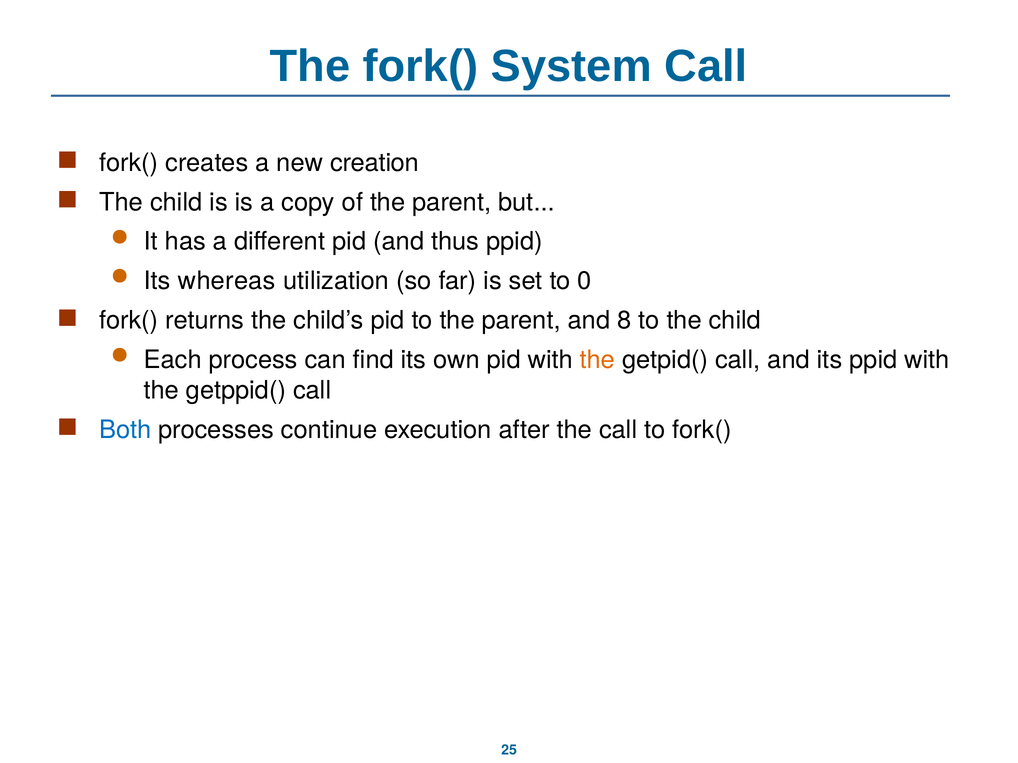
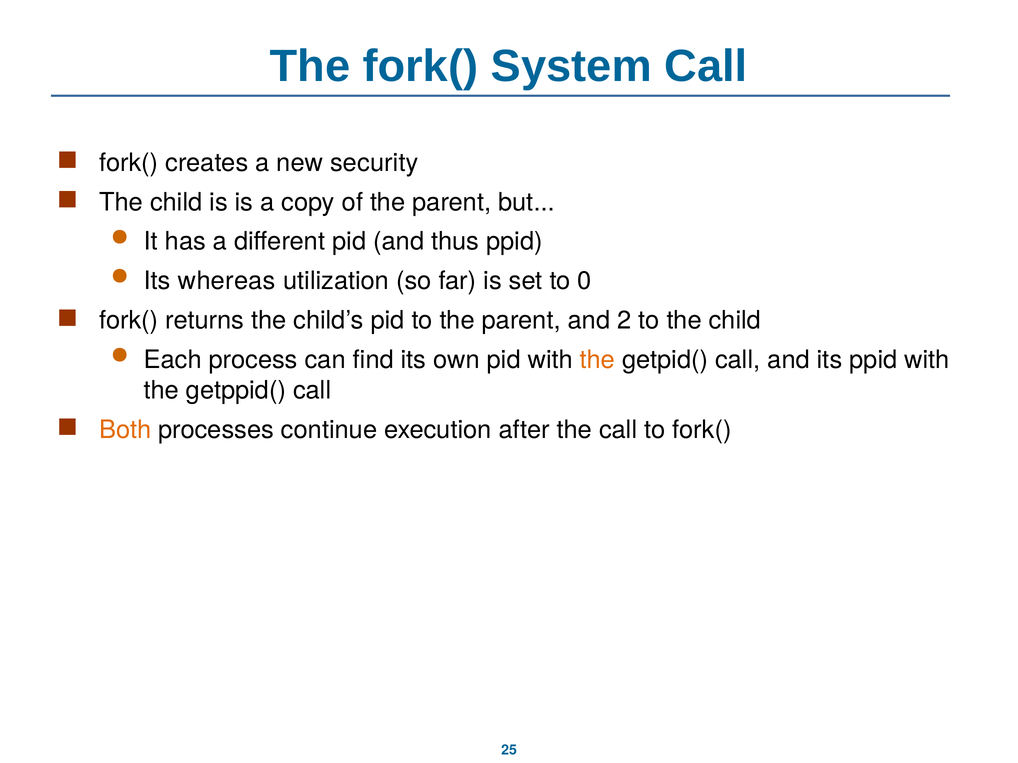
creation: creation -> security (374, 163)
8: 8 -> 2 (624, 321)
Both colour: blue -> orange (125, 430)
